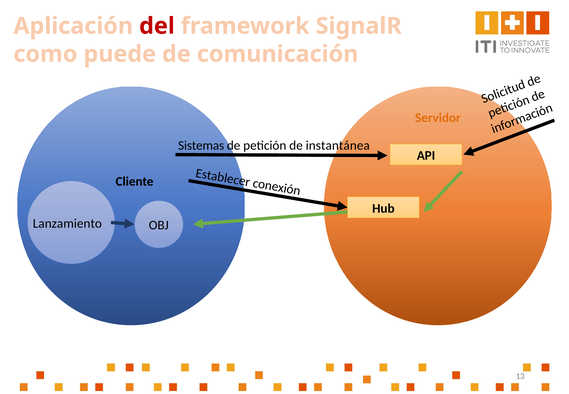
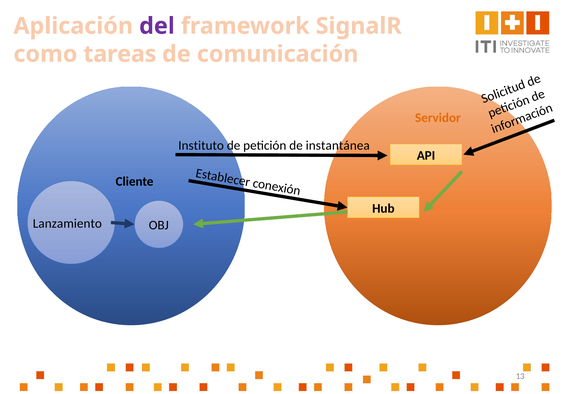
del colour: red -> purple (157, 26)
puede: puede -> tareas (120, 54)
Sistemas: Sistemas -> Instituto (201, 146)
